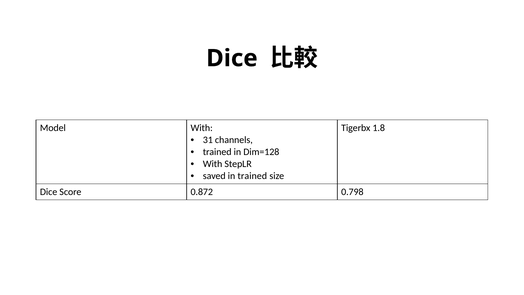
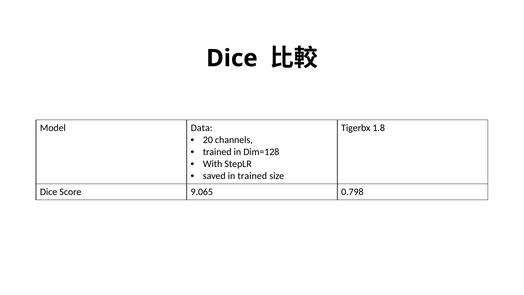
Model With: With -> Data (202, 128)
31: 31 -> 20 (208, 140)
0.872: 0.872 -> 9.065 (202, 192)
